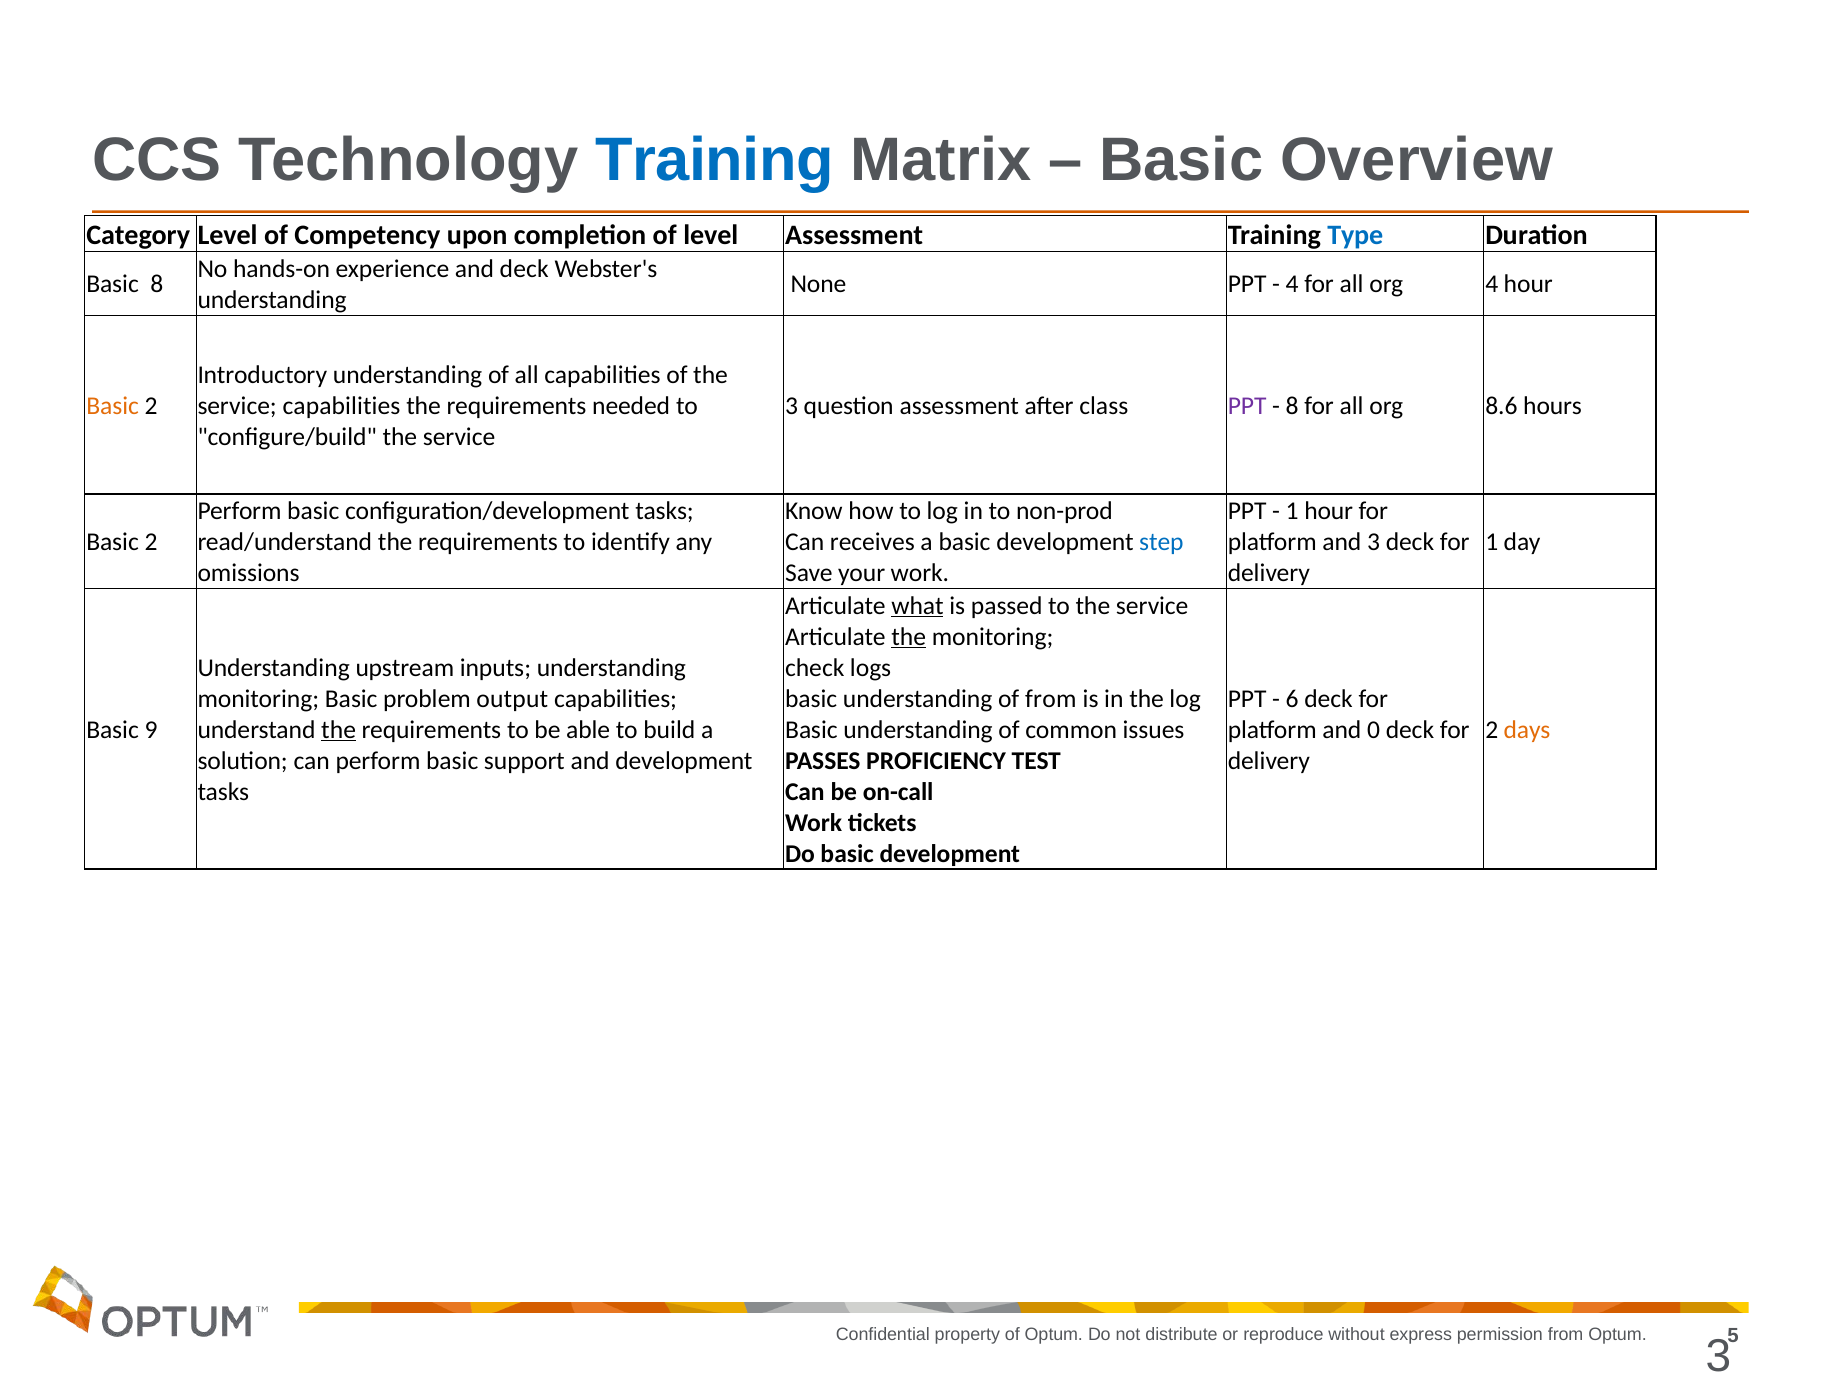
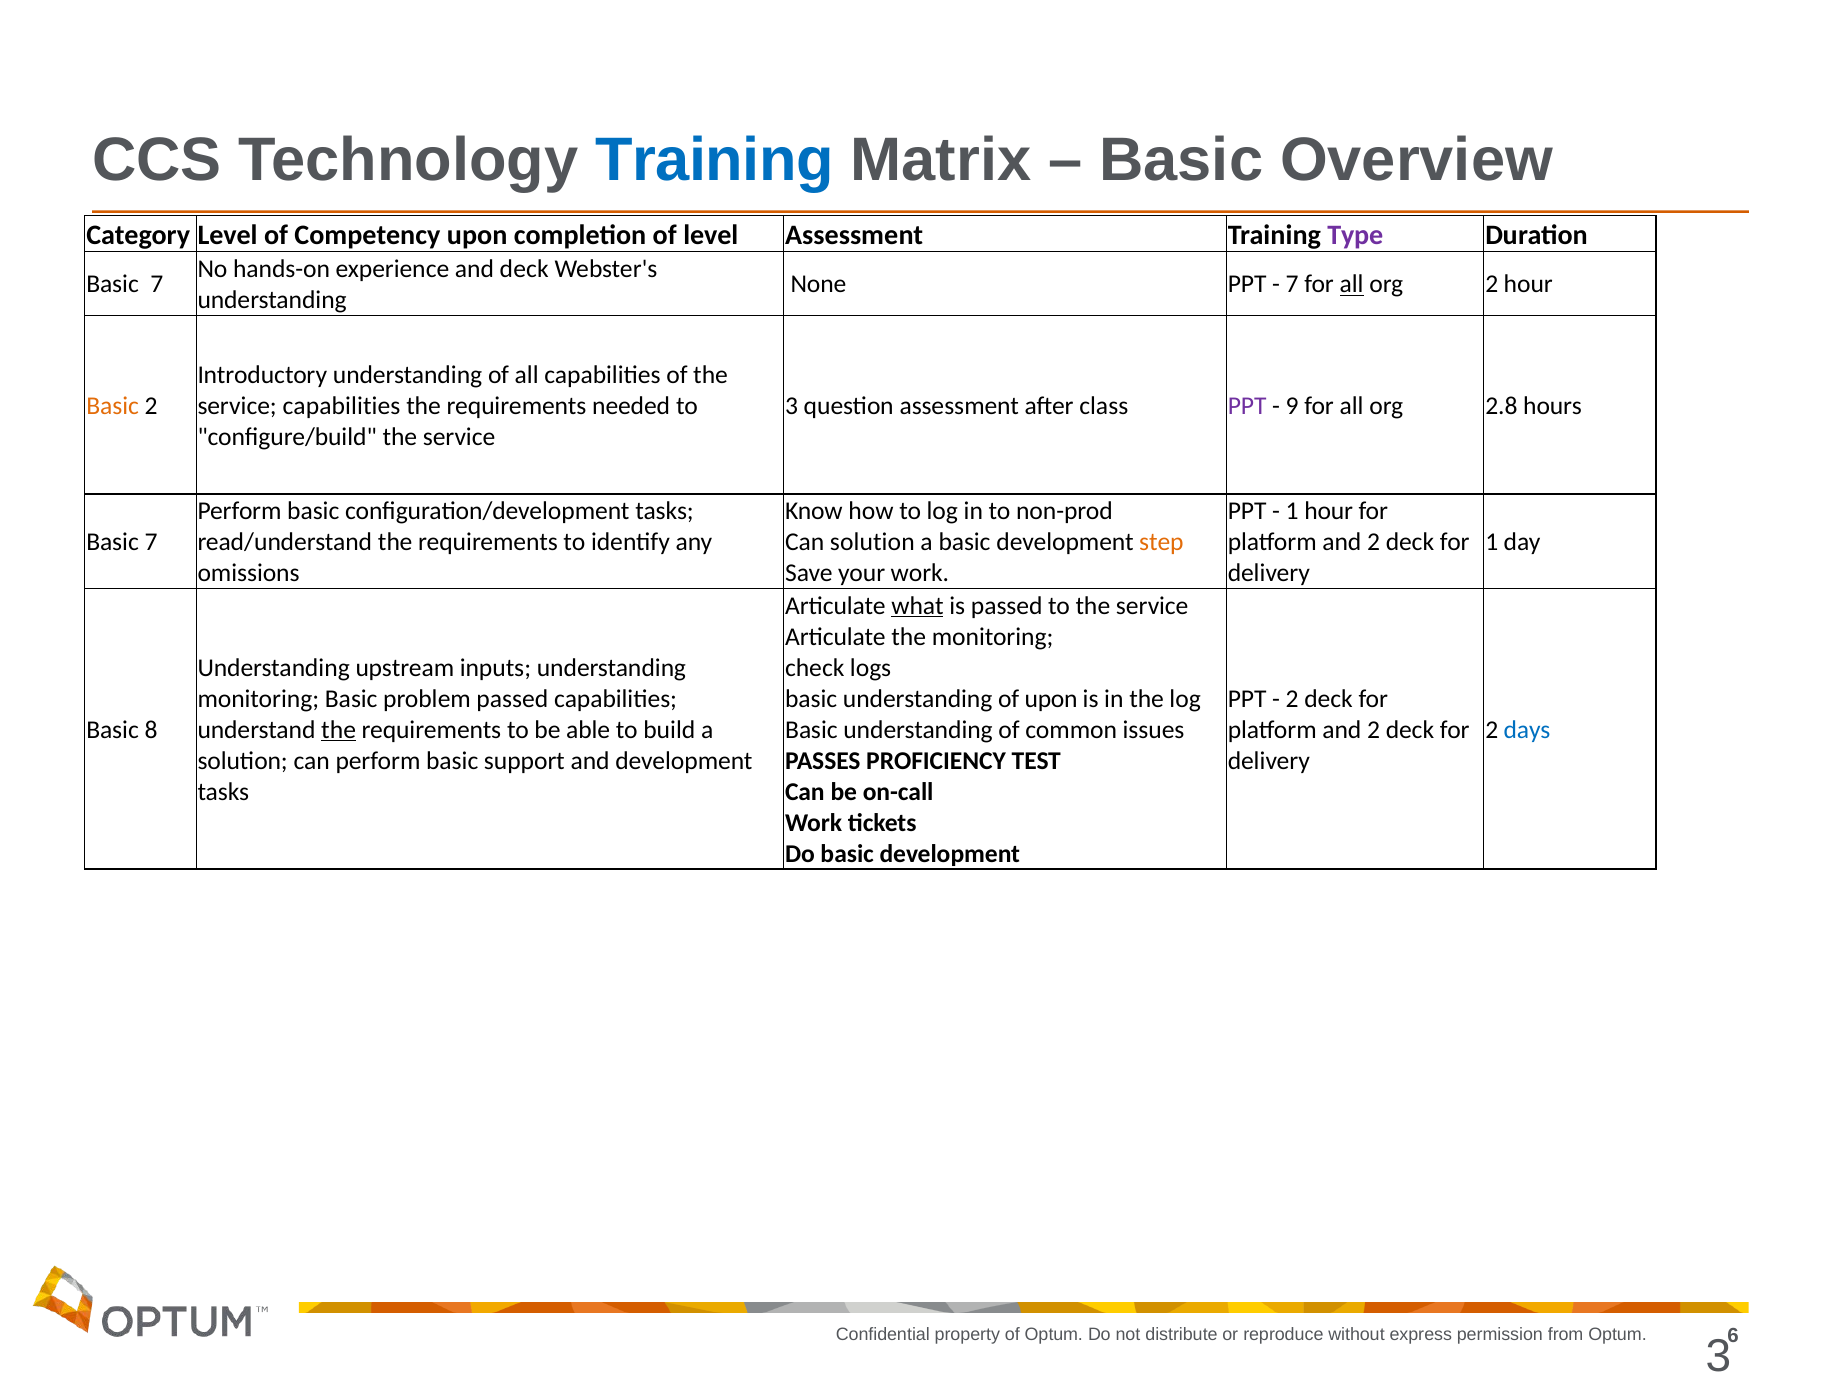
Type colour: blue -> purple (1355, 235)
8: 8 -> 7 (157, 285)
4: 4 -> 7 (1292, 285)
all underline: none -> present (1352, 285)
org 4: 4 -> 2 (1492, 285)
8: 8 -> 9 (1292, 406)
8.6: 8.6 -> 2.8 (1501, 406)
2: 2 -> 7 (151, 542)
Can receives: receives -> solution (872, 542)
step colour: blue -> orange (1161, 542)
3: 3 -> 2 (1374, 542)
the underline: present -> none (909, 637)
problem output: output -> passed (512, 699)
of from: from -> upon (1051, 699)
6: 6 -> 2 (1292, 699)
9: 9 -> 8 (151, 730)
0: 0 -> 2 (1374, 730)
days colour: orange -> blue (1527, 730)
5: 5 -> 6 (1733, 1337)
